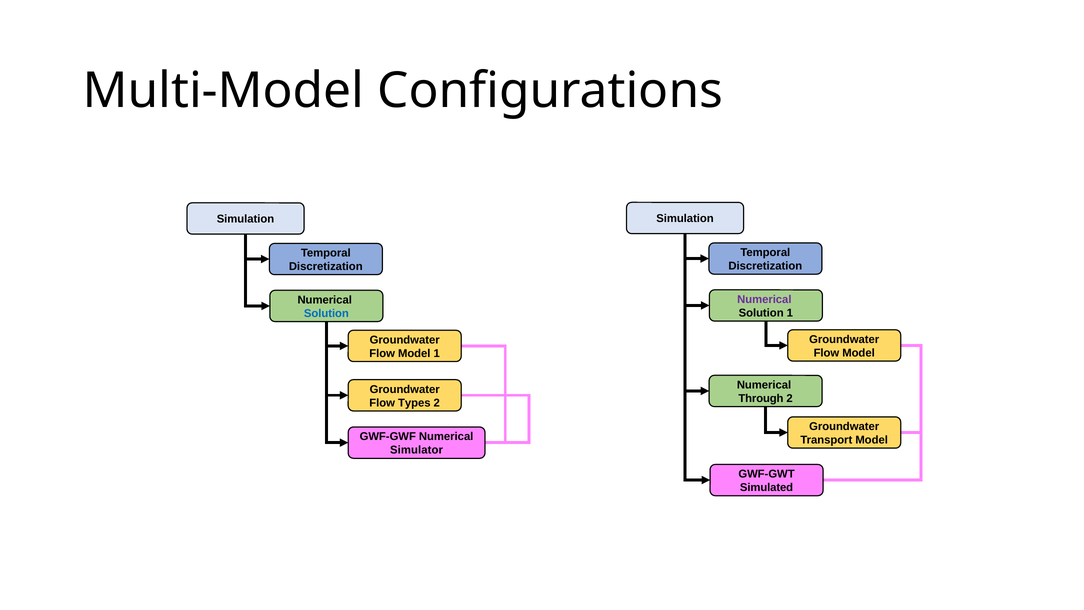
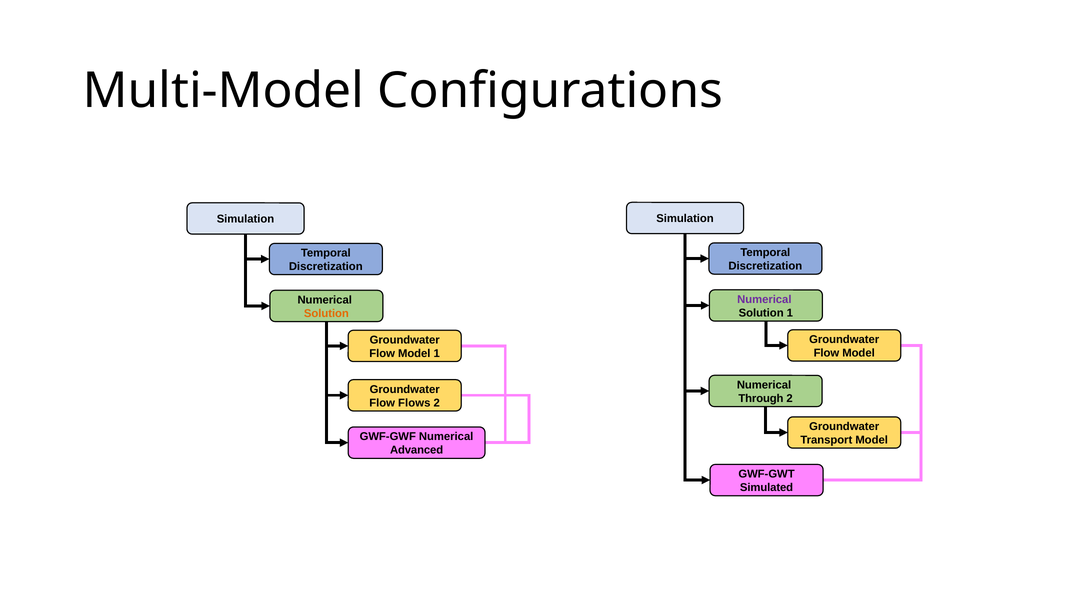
Solution colour: blue -> orange (326, 313)
Types: Types -> Flows (414, 403)
Simulator: Simulator -> Advanced (417, 450)
